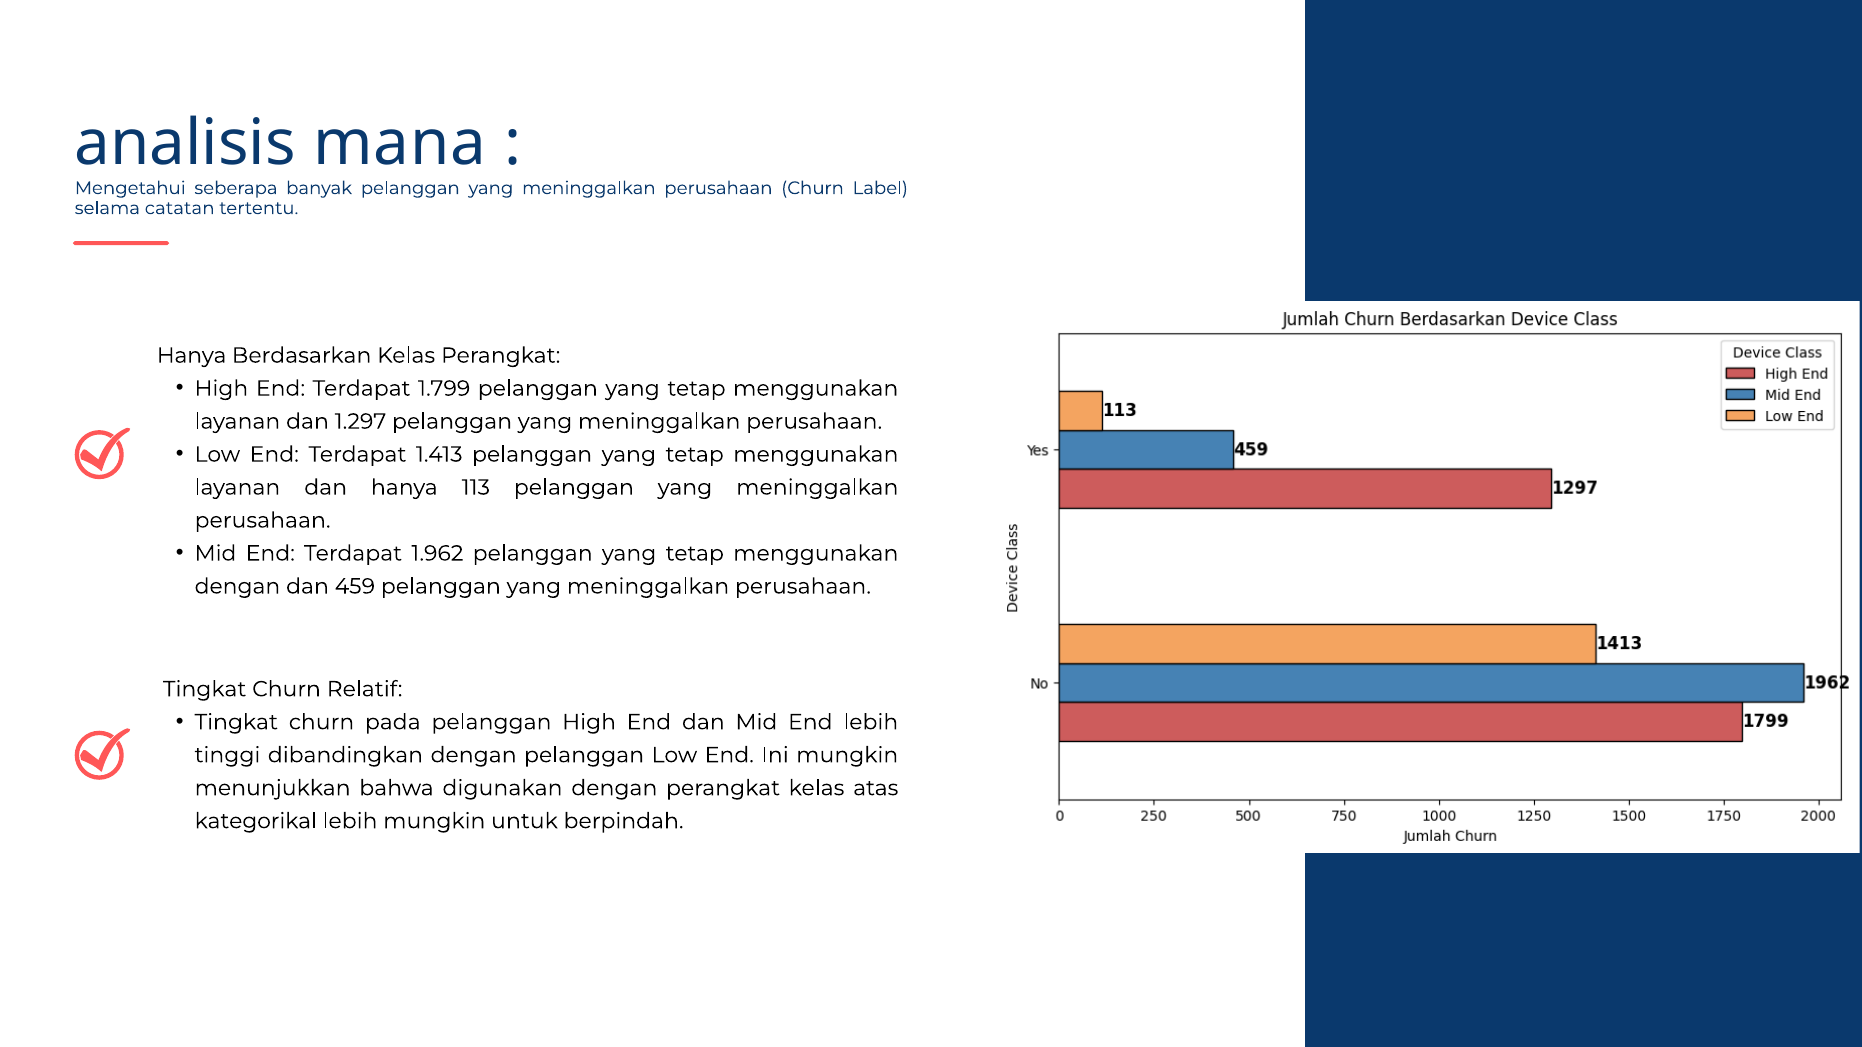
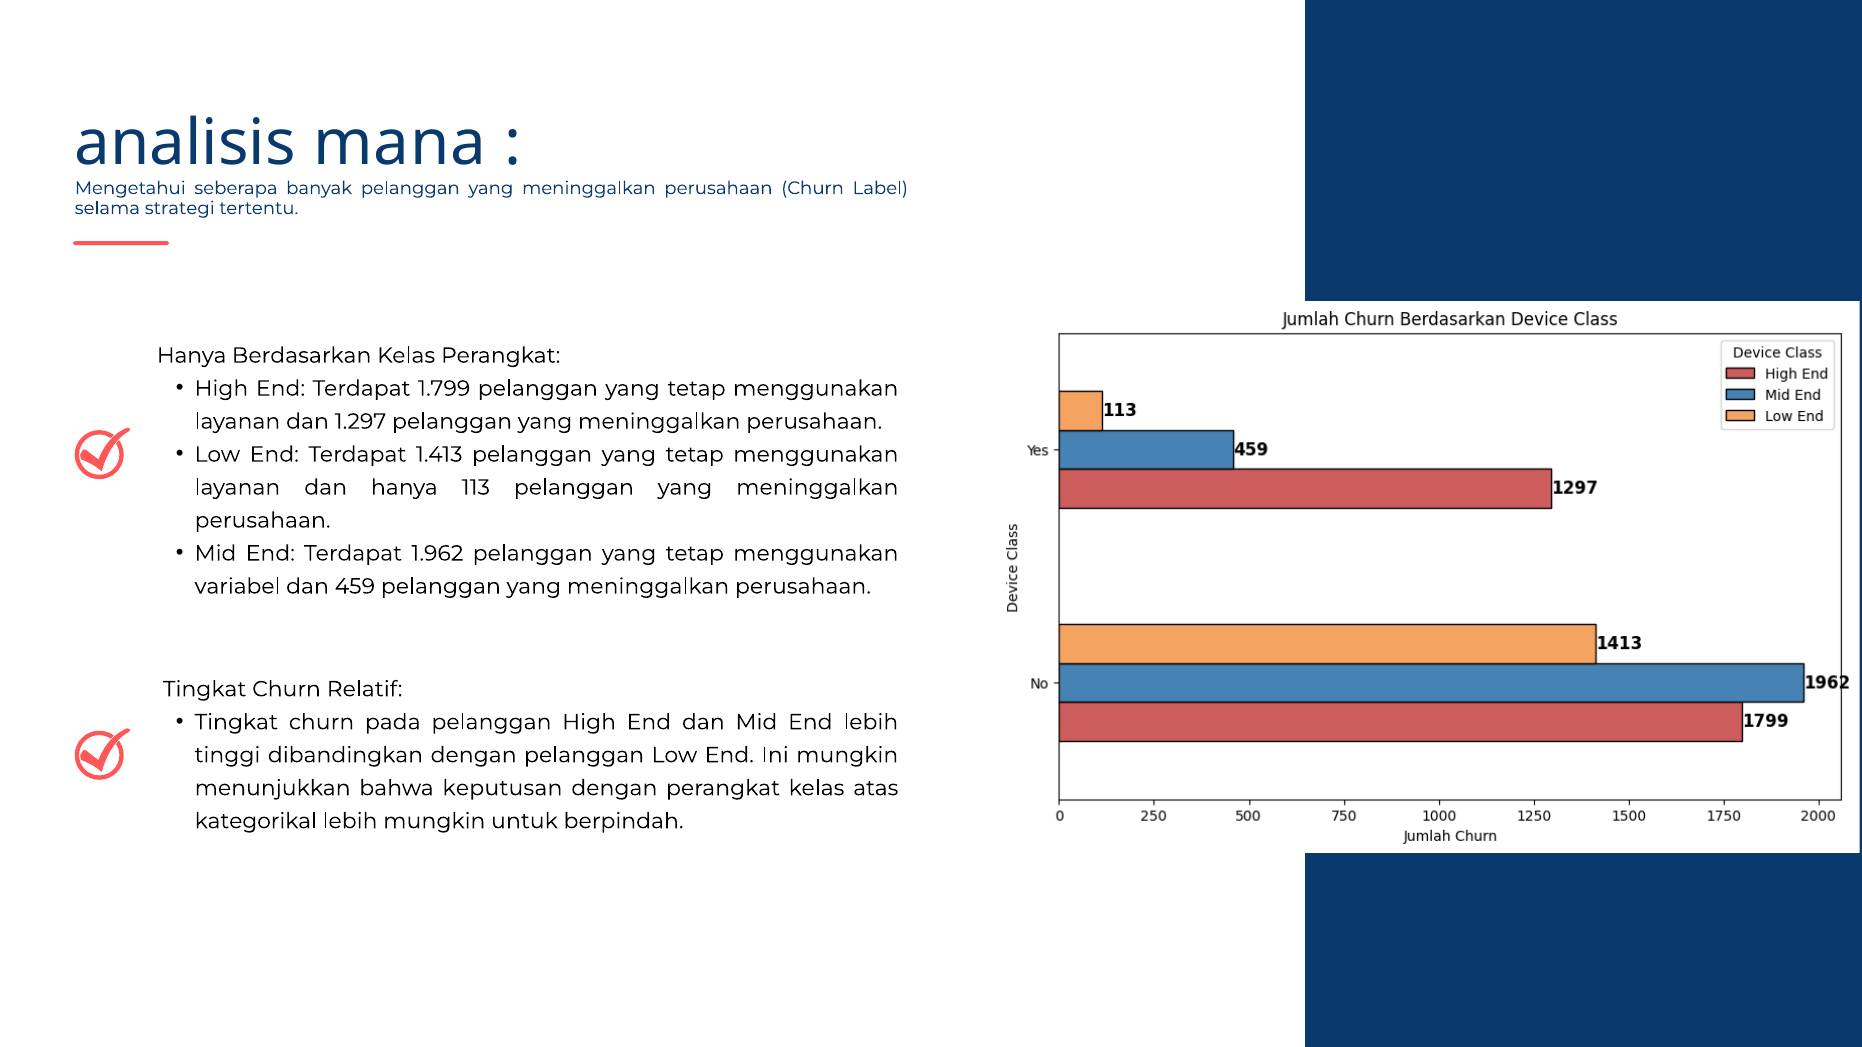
catatan: catatan -> strategi (180, 208)
dengan: dengan -> variabel (237, 587)
digunakan: digunakan -> keputusan (502, 788)
